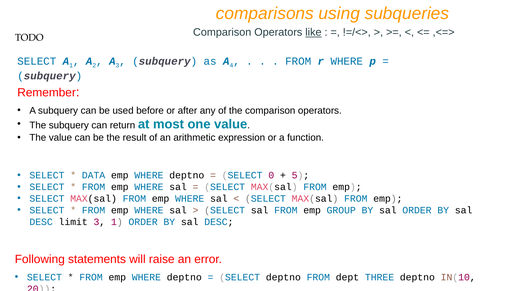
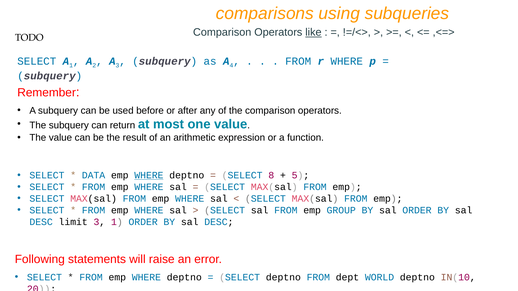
WHERE underline: none -> present (149, 176)
0: 0 -> 8 (271, 176)
THREE: THREE -> WORLD (380, 278)
